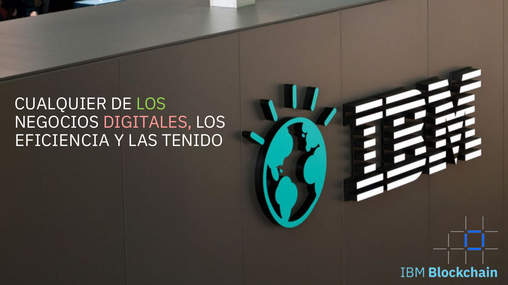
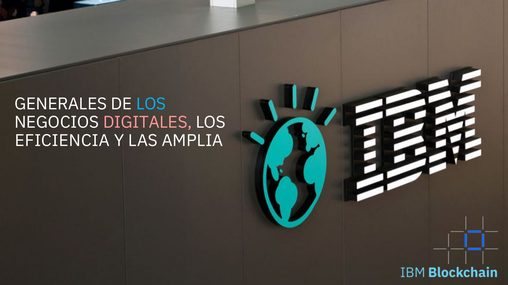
CUALQUIER: CUALQUIER -> GENERALES (61, 104)
LOS colour: light green -> light blue (151, 104)
TENIDO: TENIDO -> AMPLIA (192, 141)
